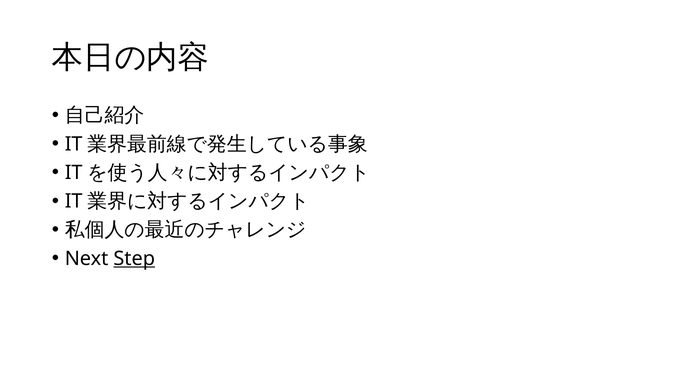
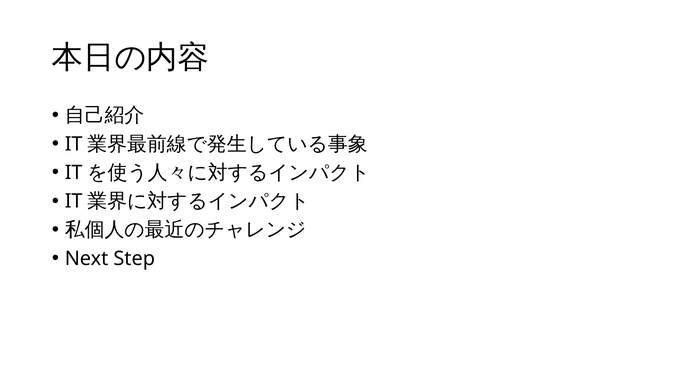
Step underline: present -> none (134, 258)
